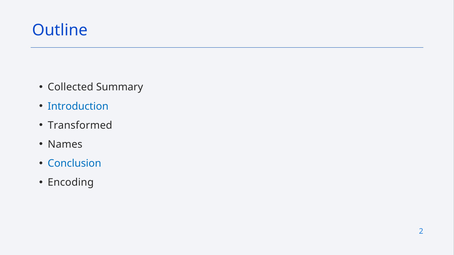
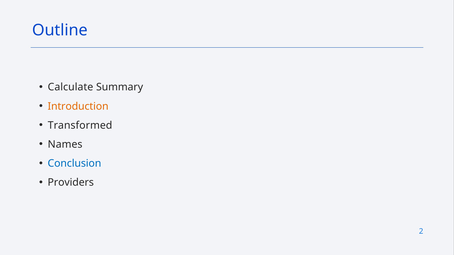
Collected: Collected -> Calculate (70, 87)
Introduction colour: blue -> orange (78, 106)
Encoding: Encoding -> Providers (71, 183)
